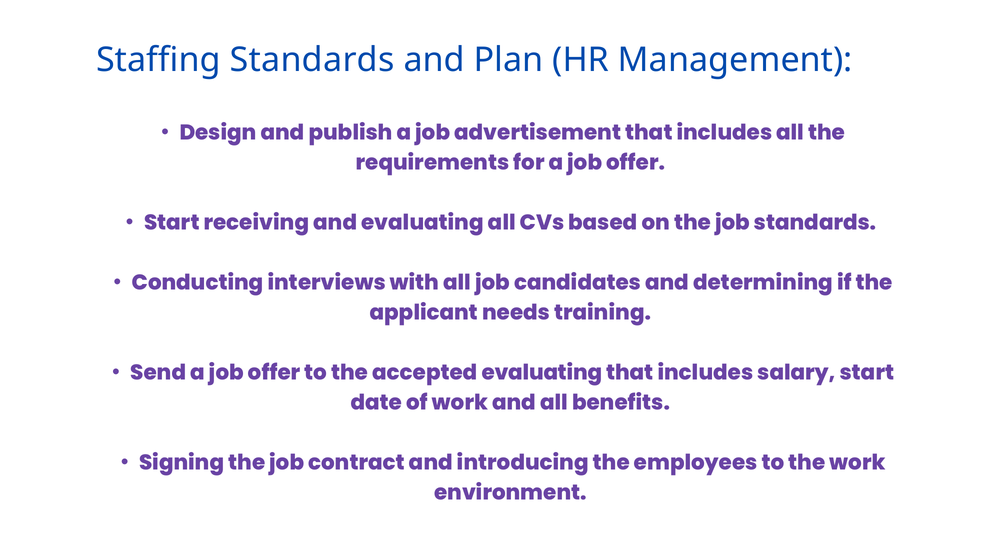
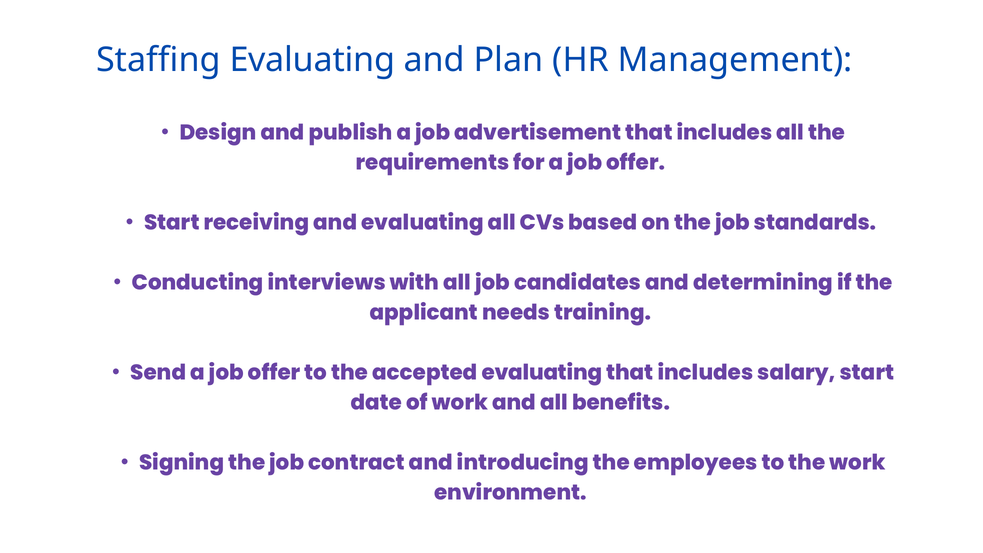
Staffing Standards: Standards -> Evaluating (312, 60)
